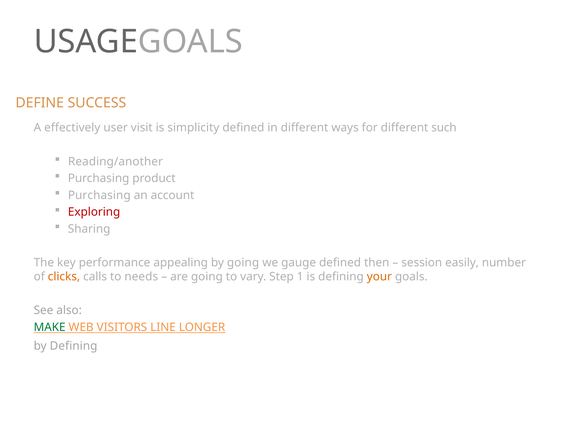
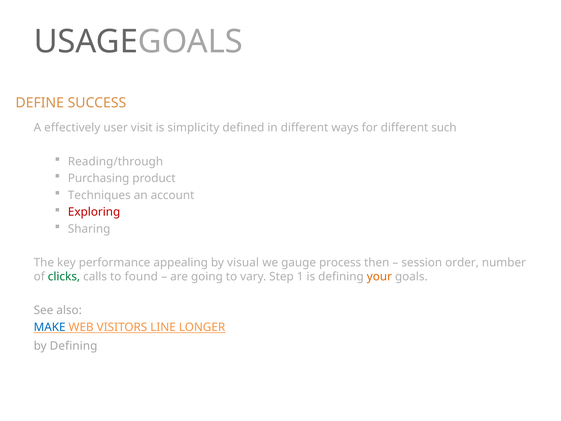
Reading/another: Reading/another -> Reading/through (116, 161)
Purchasing: Purchasing -> Techniques (99, 195)
by going: going -> visual (243, 263)
gauge defined: defined -> process (340, 263)
easily: easily -> order (462, 263)
clicks colour: orange -> green (64, 277)
needs: needs -> found (141, 277)
MAKE colour: green -> blue (50, 327)
